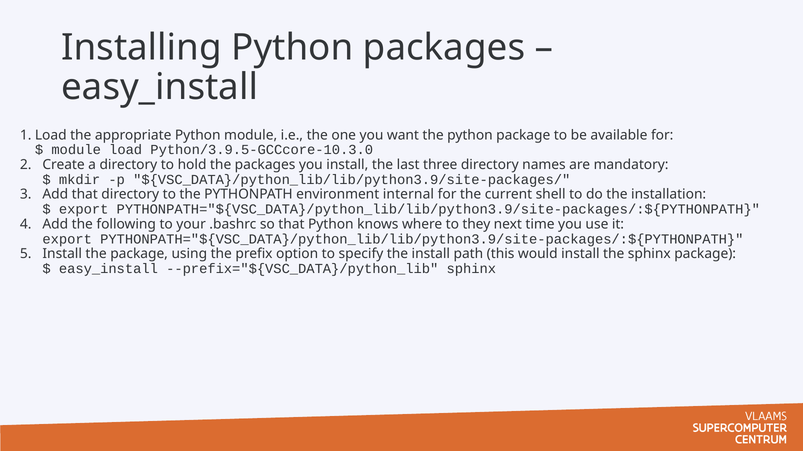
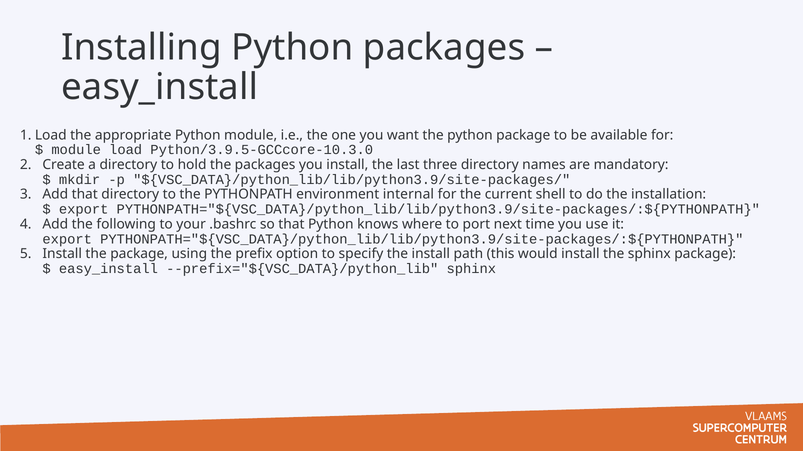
they: they -> port (476, 225)
